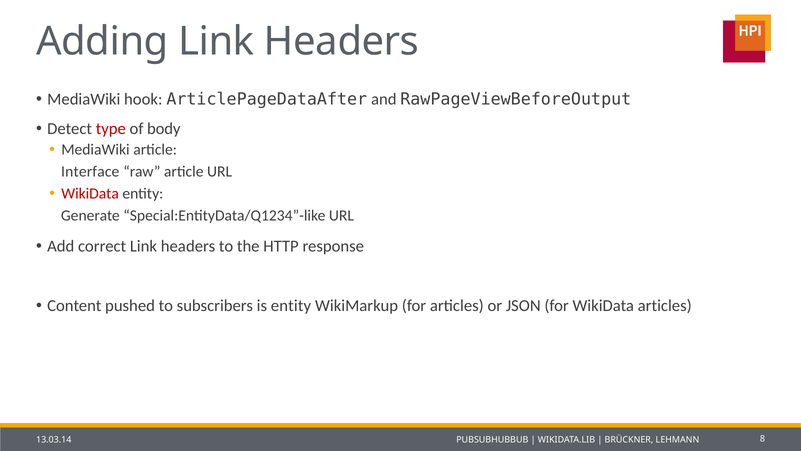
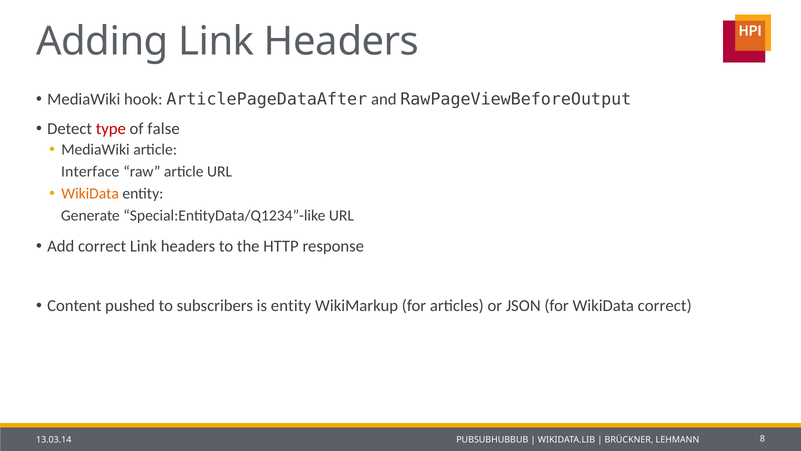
body: body -> false (164, 129)
WikiData colour: red -> orange (90, 193)
WikiData articles: articles -> correct (665, 305)
